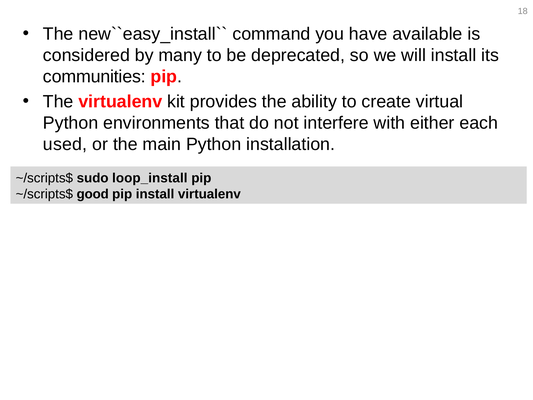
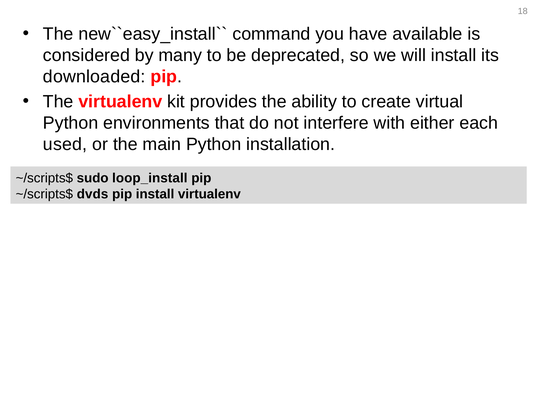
communities: communities -> downloaded (94, 77)
good: good -> dvds (93, 194)
